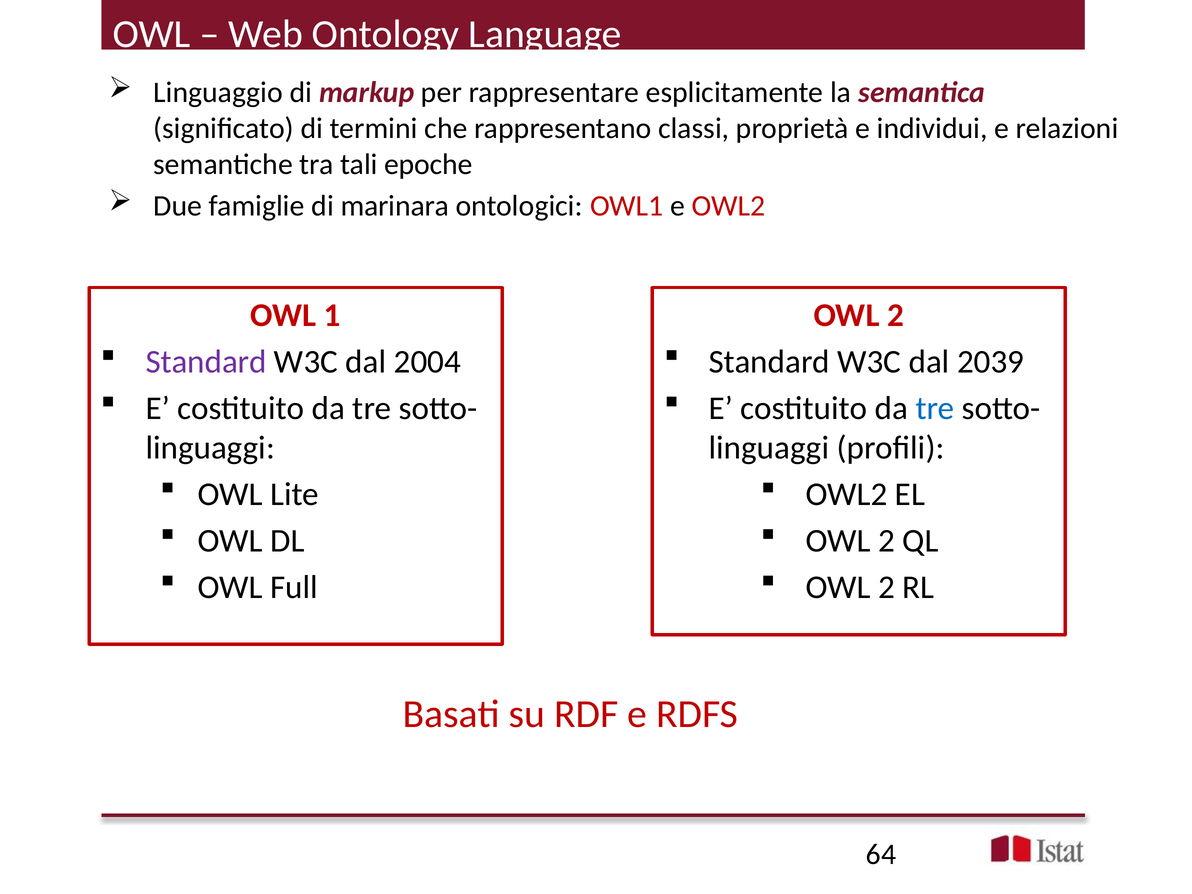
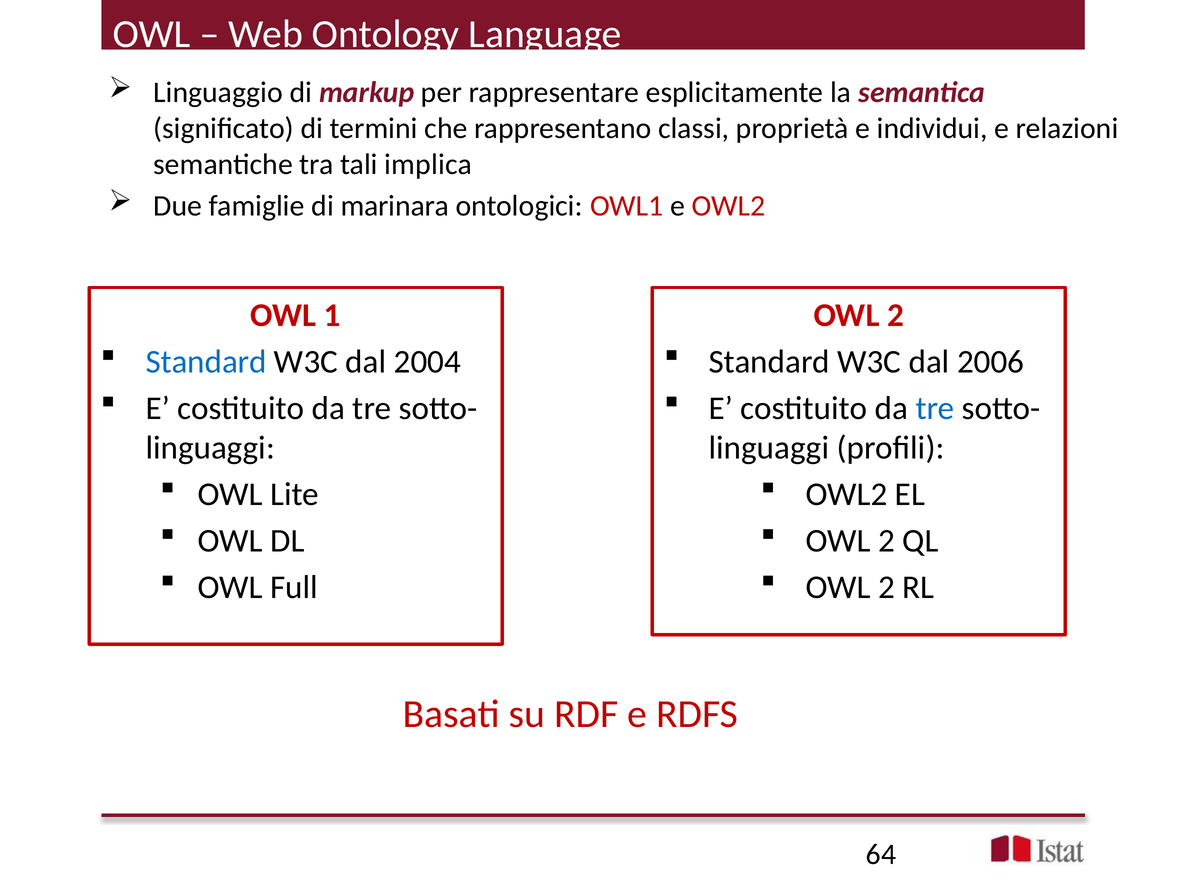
epoche: epoche -> implica (428, 164)
Standard colour: purple -> blue (206, 362)
2039: 2039 -> 2006 (991, 362)
